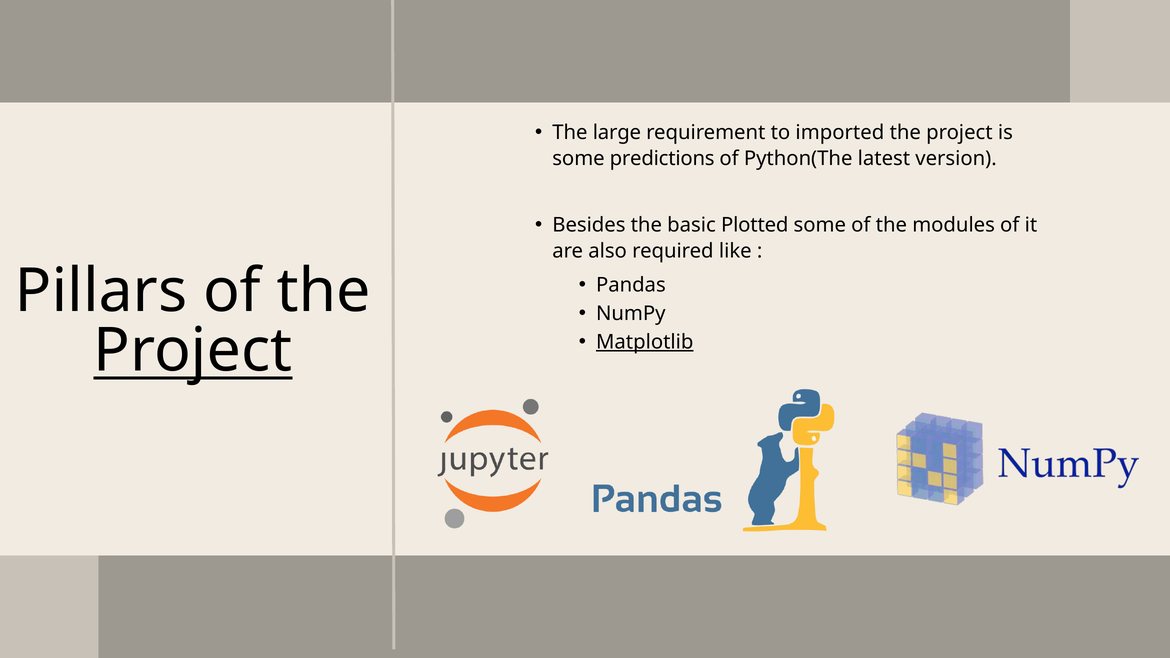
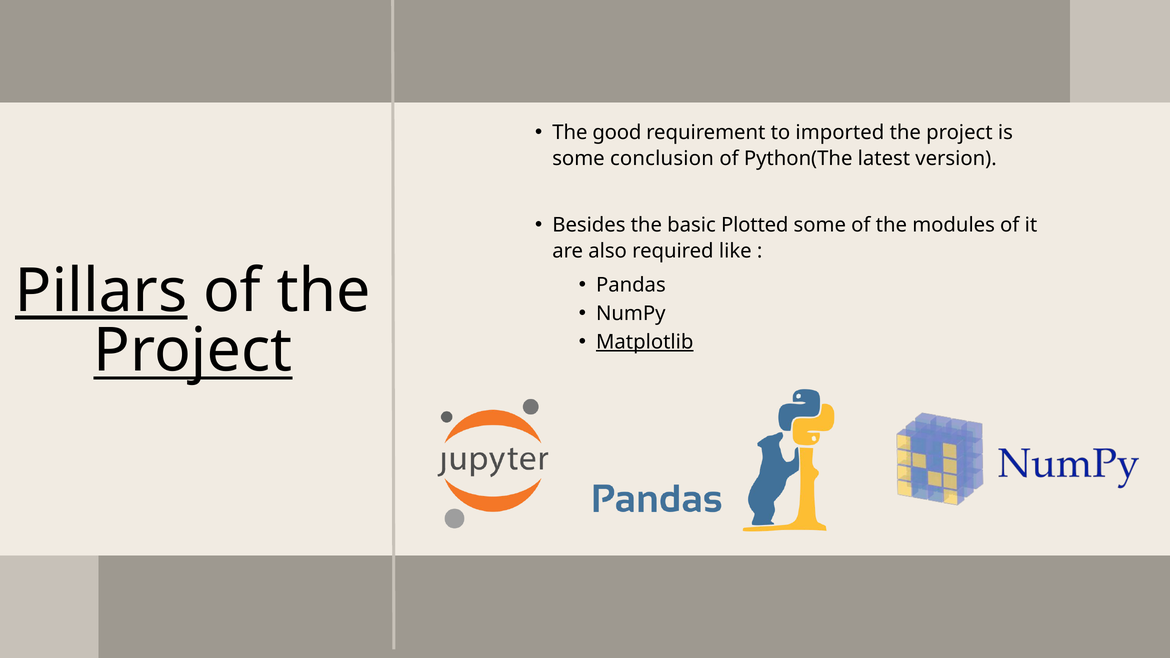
large: large -> good (617, 133)
predictions: predictions -> conclusion (662, 159)
Pillars underline: none -> present (101, 291)
